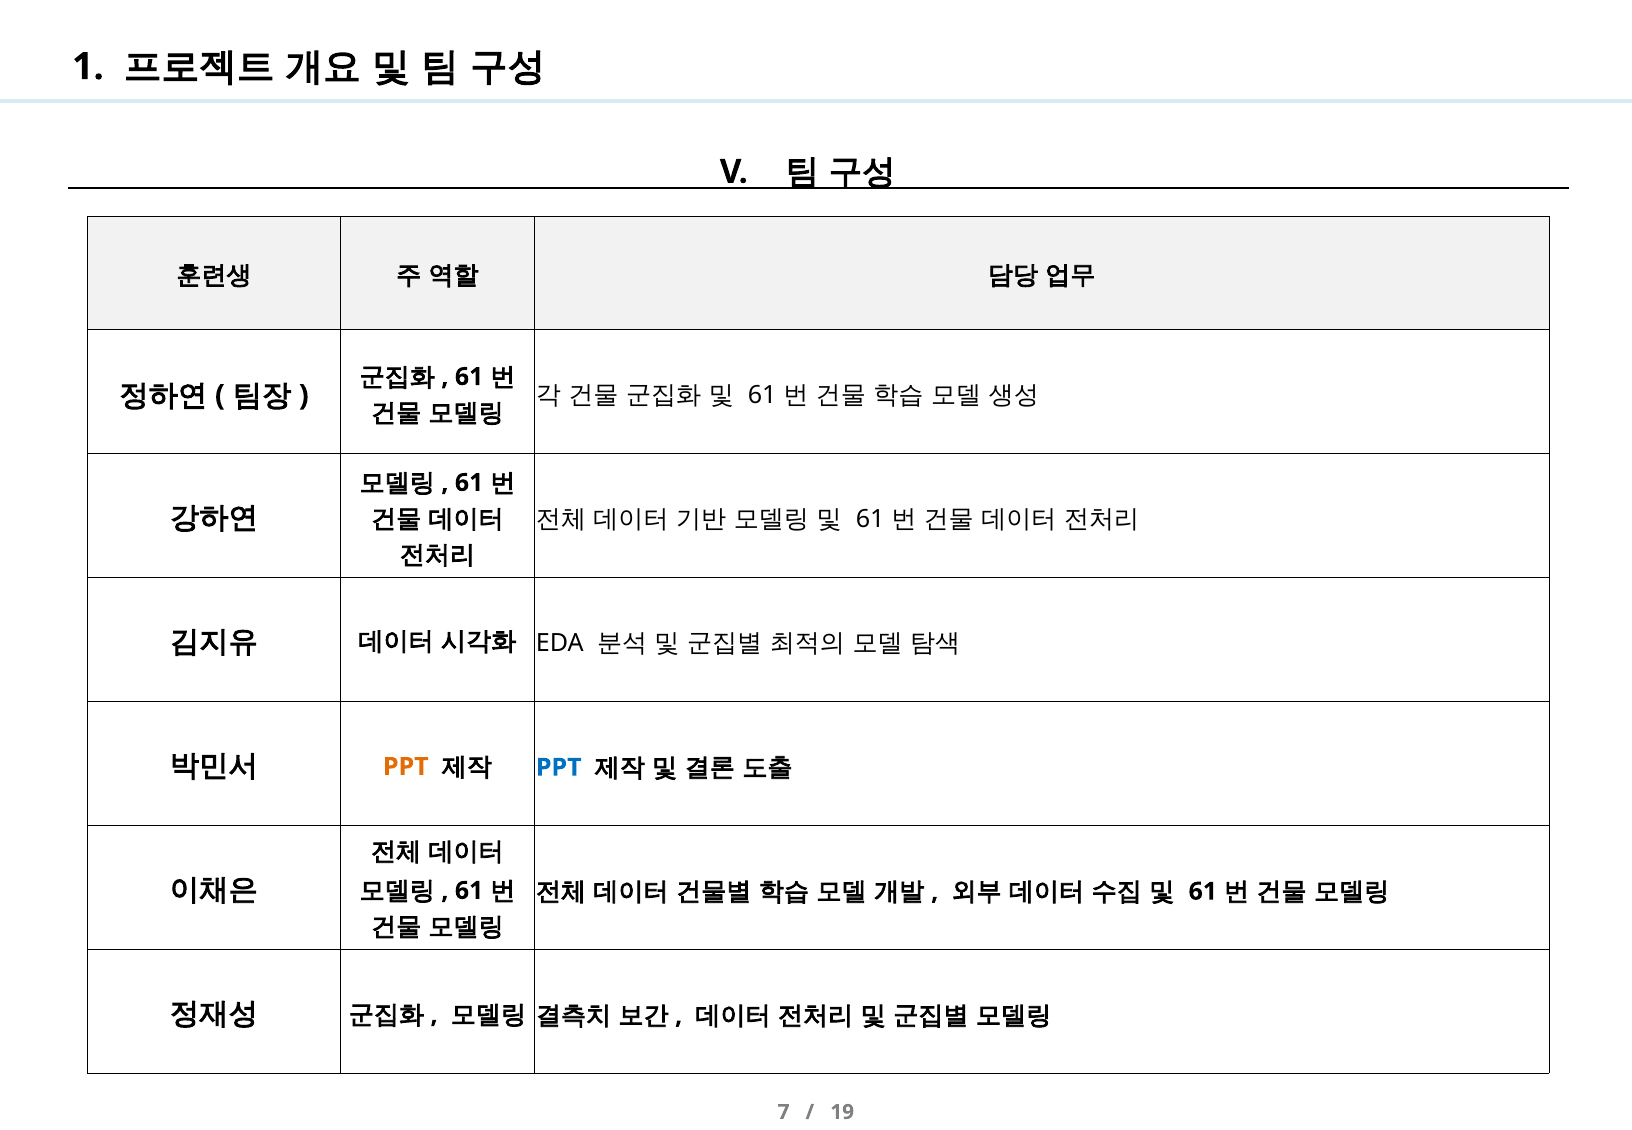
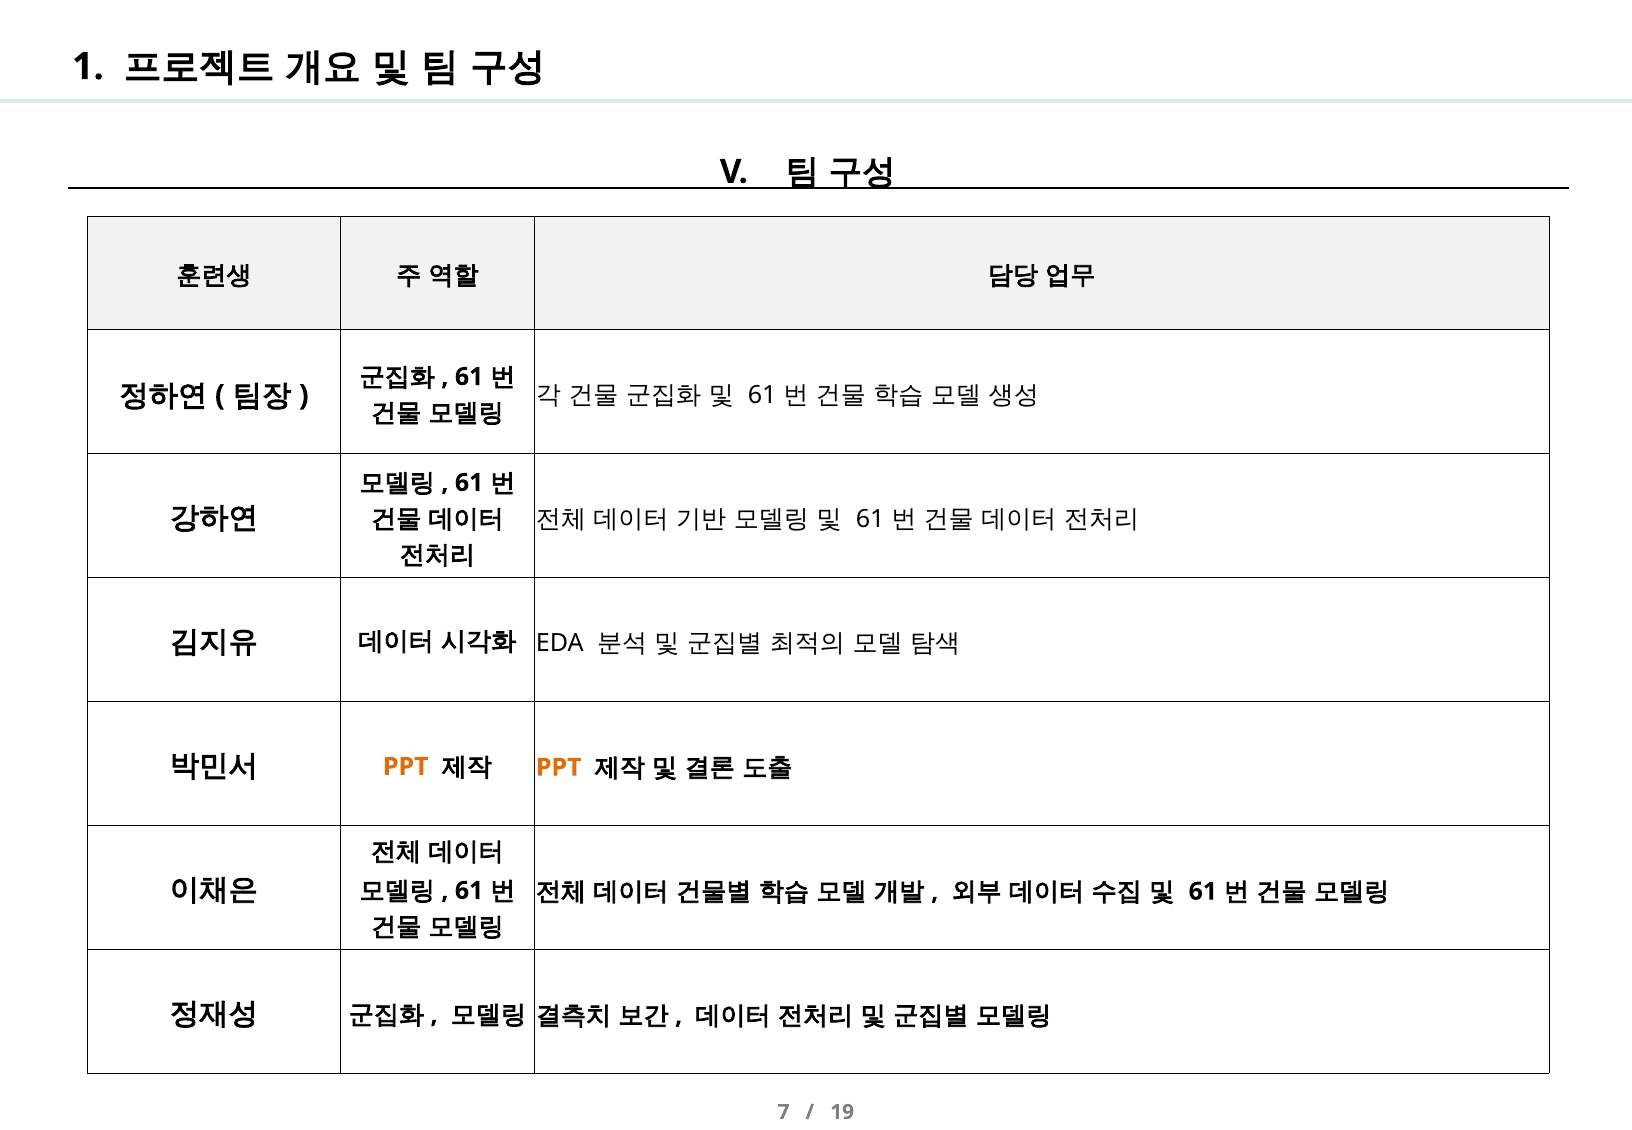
PPT colour: blue -> orange (559, 767)
